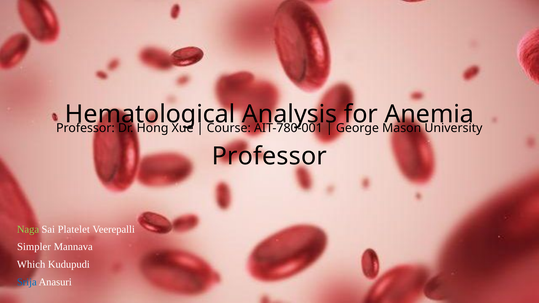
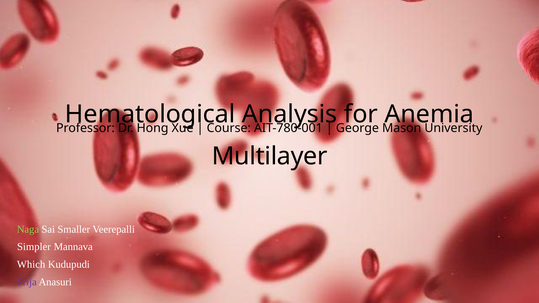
Professor: Professor -> Multilayer (270, 156)
Platelet: Platelet -> Smaller (74, 229)
Srija colour: blue -> purple (27, 282)
